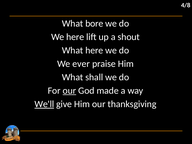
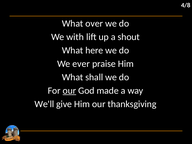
bore: bore -> over (94, 23)
We here: here -> with (75, 37)
We'll underline: present -> none (44, 104)
